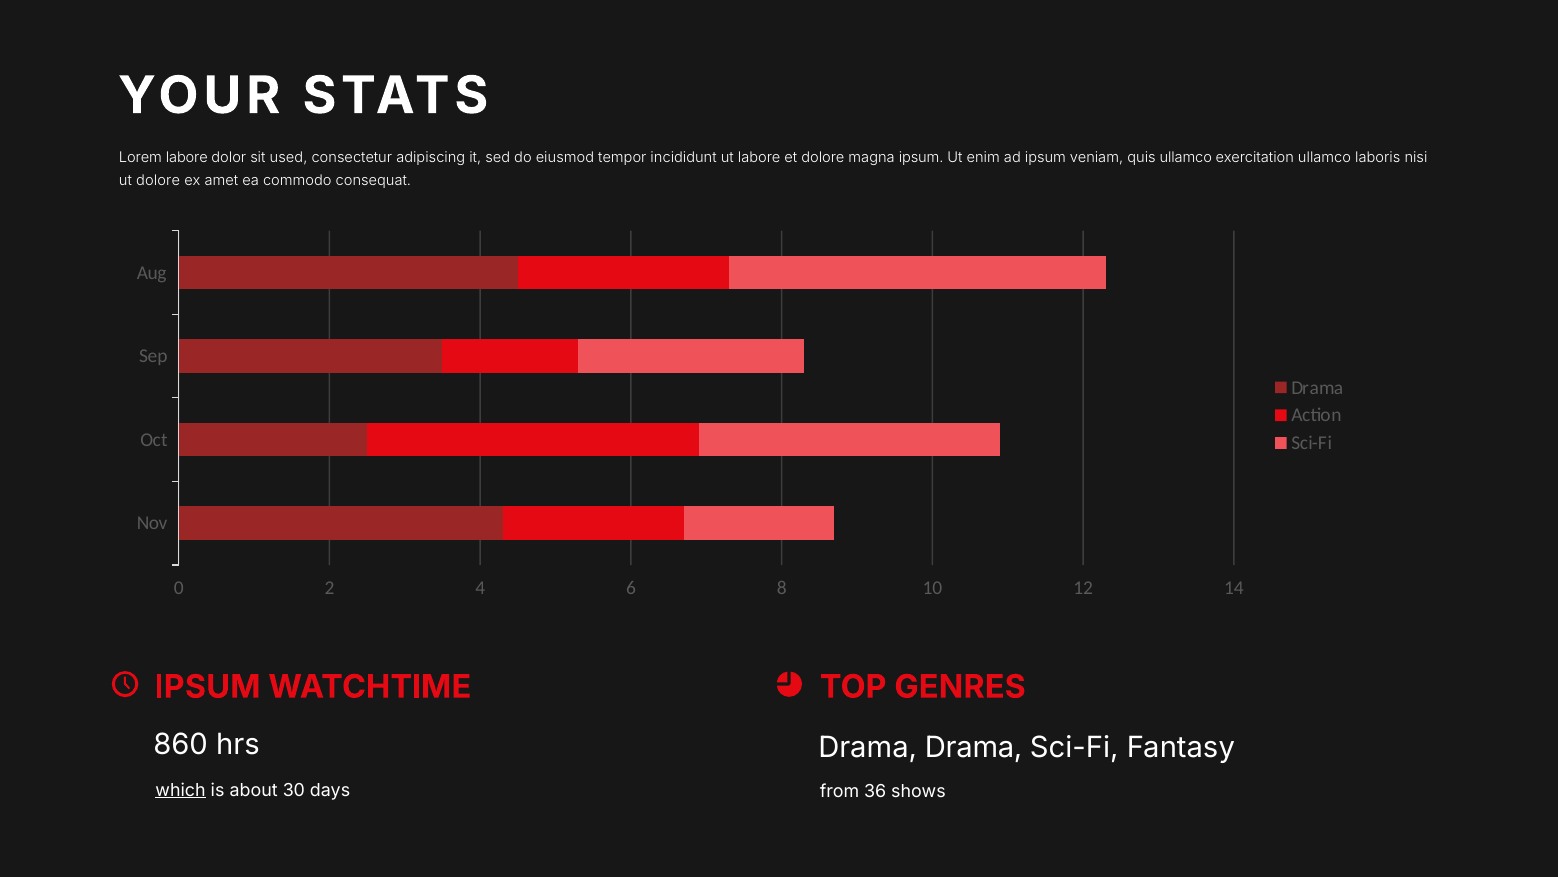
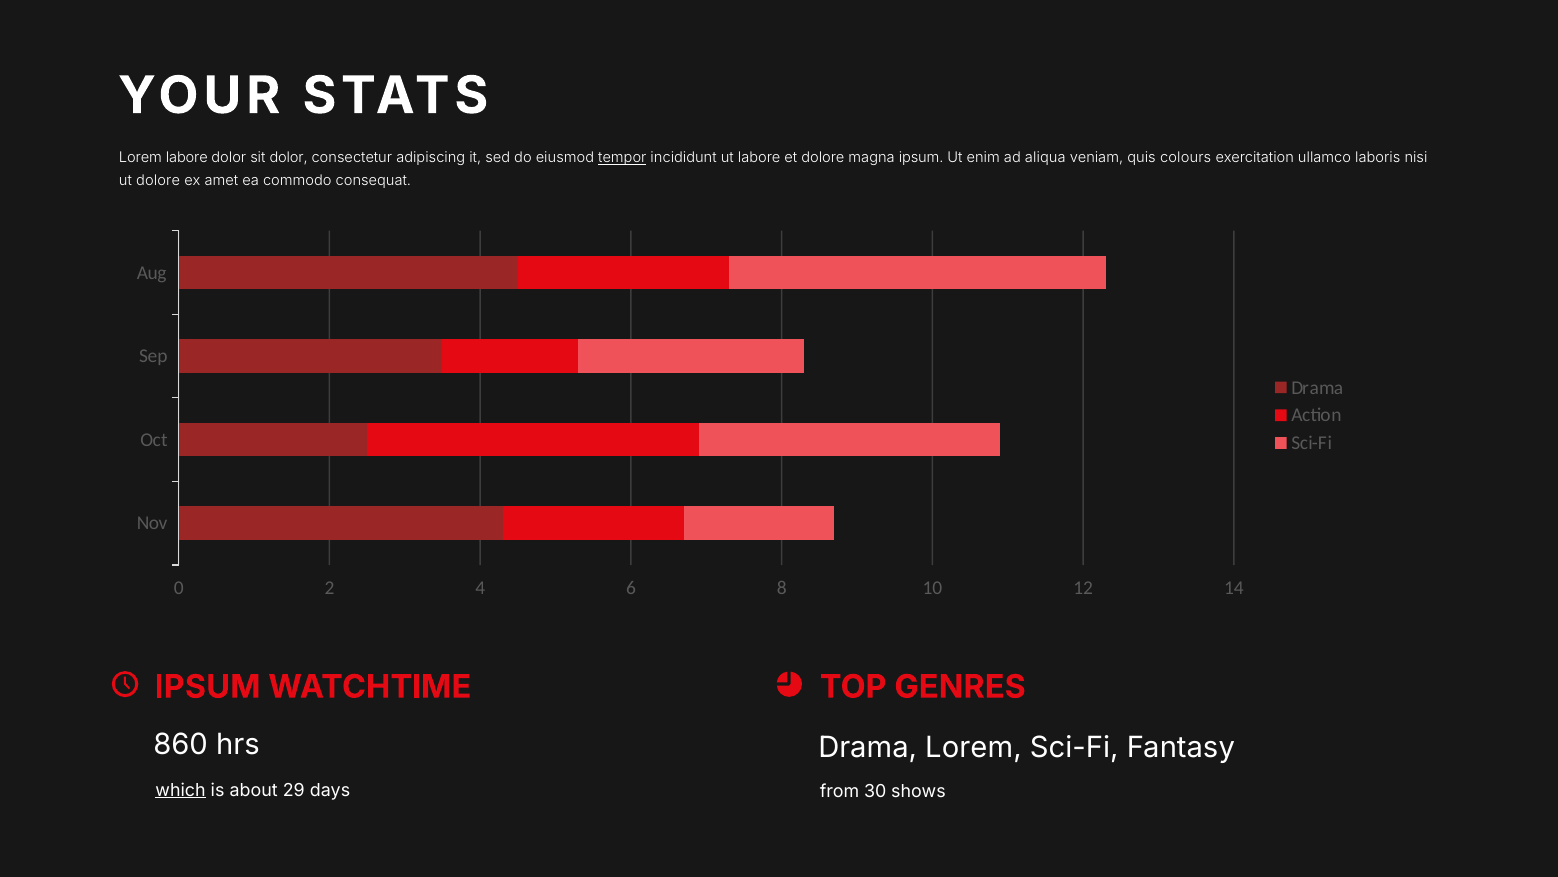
sit used: used -> dolor (289, 158)
tempor underline: none -> present (622, 158)
ad ipsum: ipsum -> aliqua (1045, 158)
quis ullamco: ullamco -> colours (1186, 158)
Drama Drama: Drama -> Lorem (973, 747)
30: 30 -> 29 (294, 790)
36: 36 -> 30 (875, 791)
